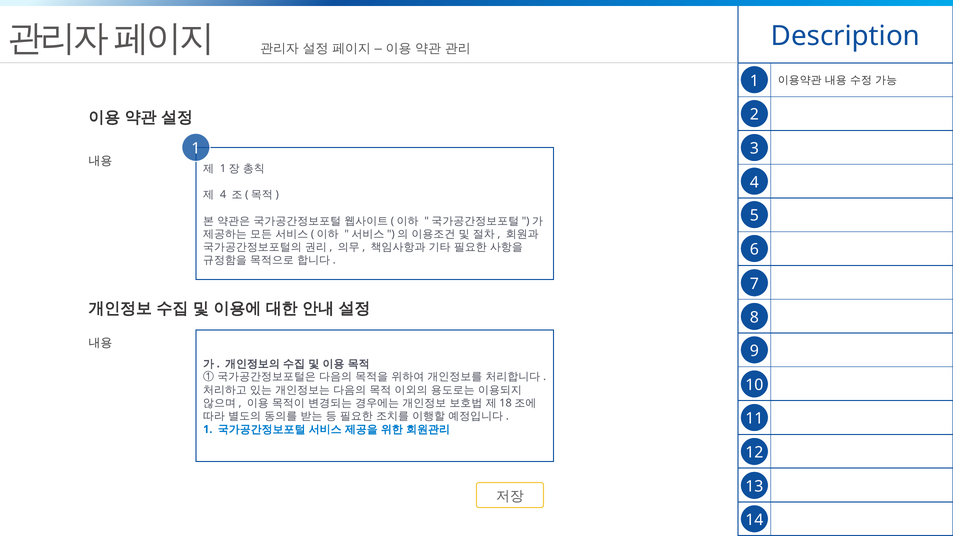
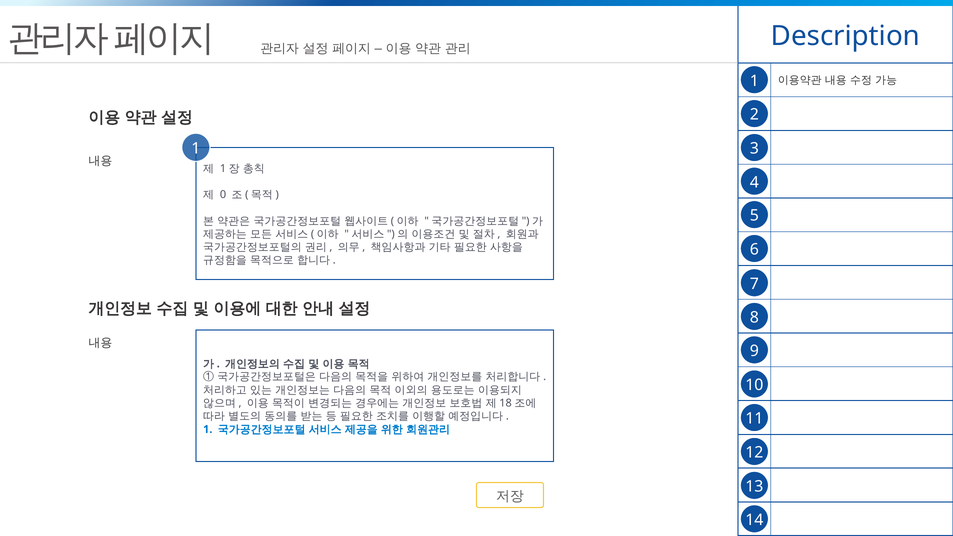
4: 4 -> 0 (223, 195)
